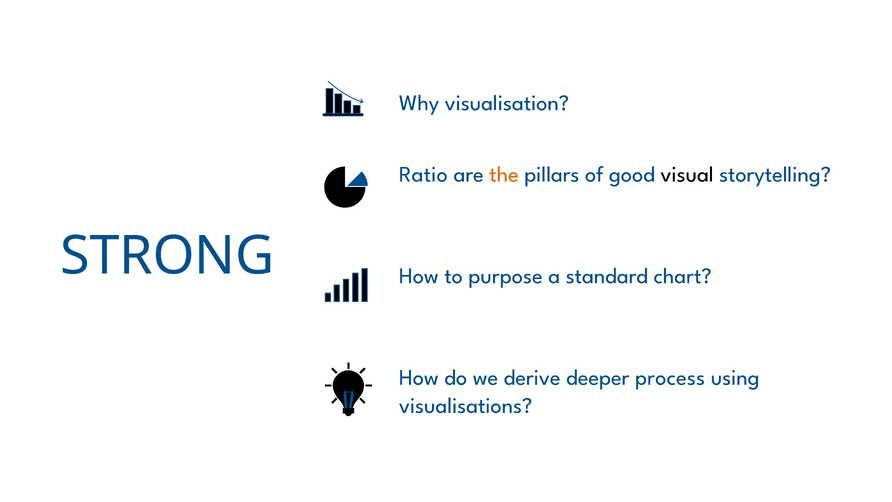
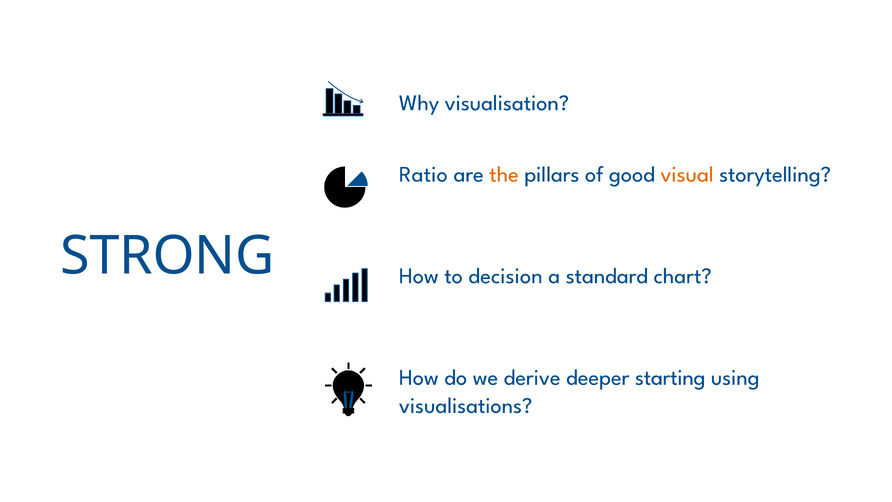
visual colour: black -> orange (687, 174)
purpose: purpose -> decision (505, 276)
process: process -> starting (670, 377)
